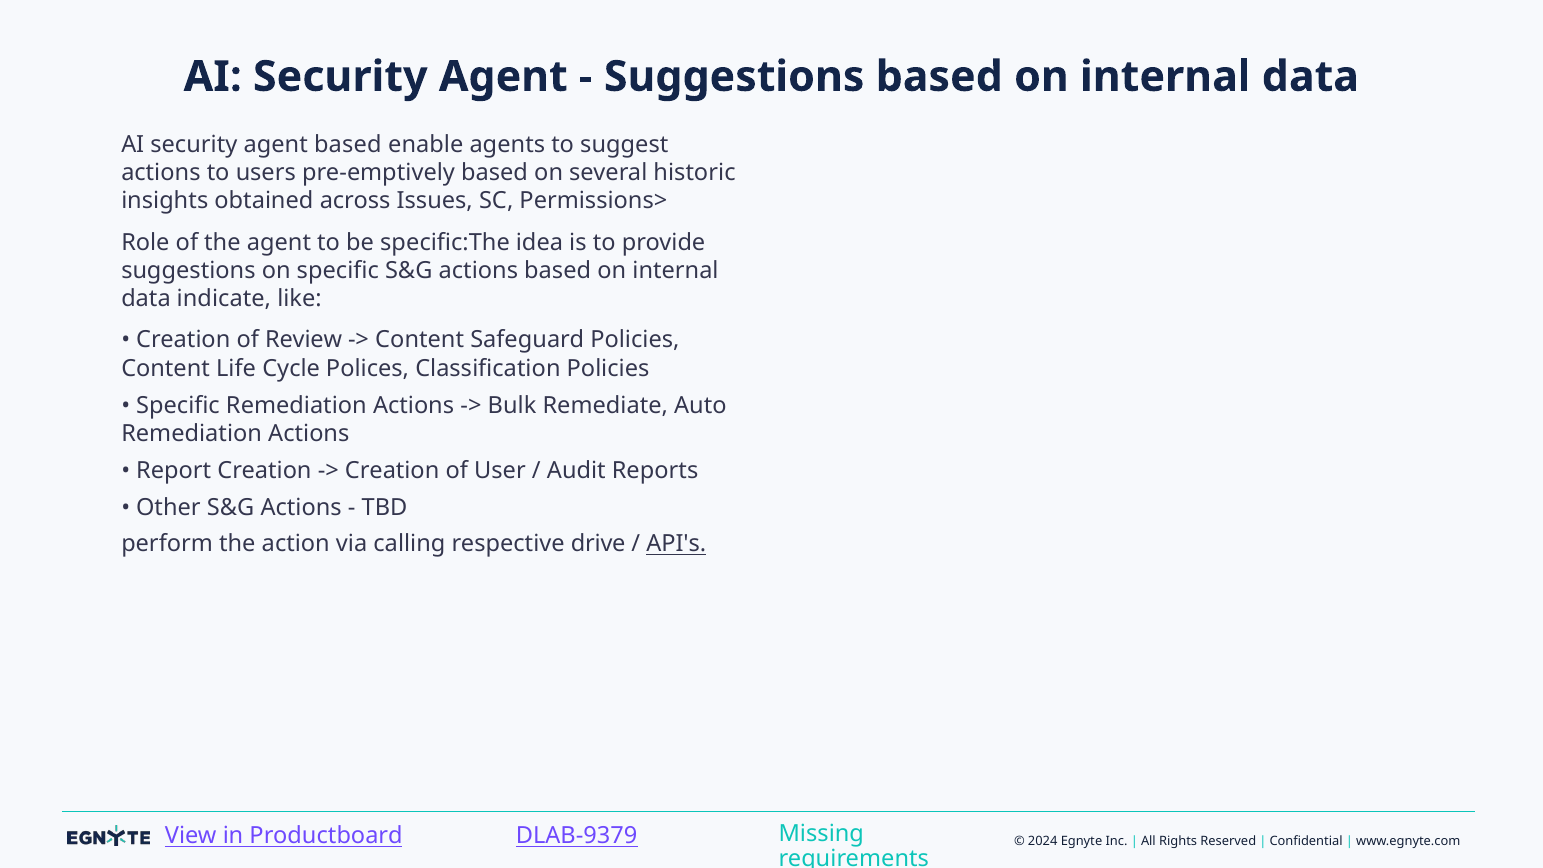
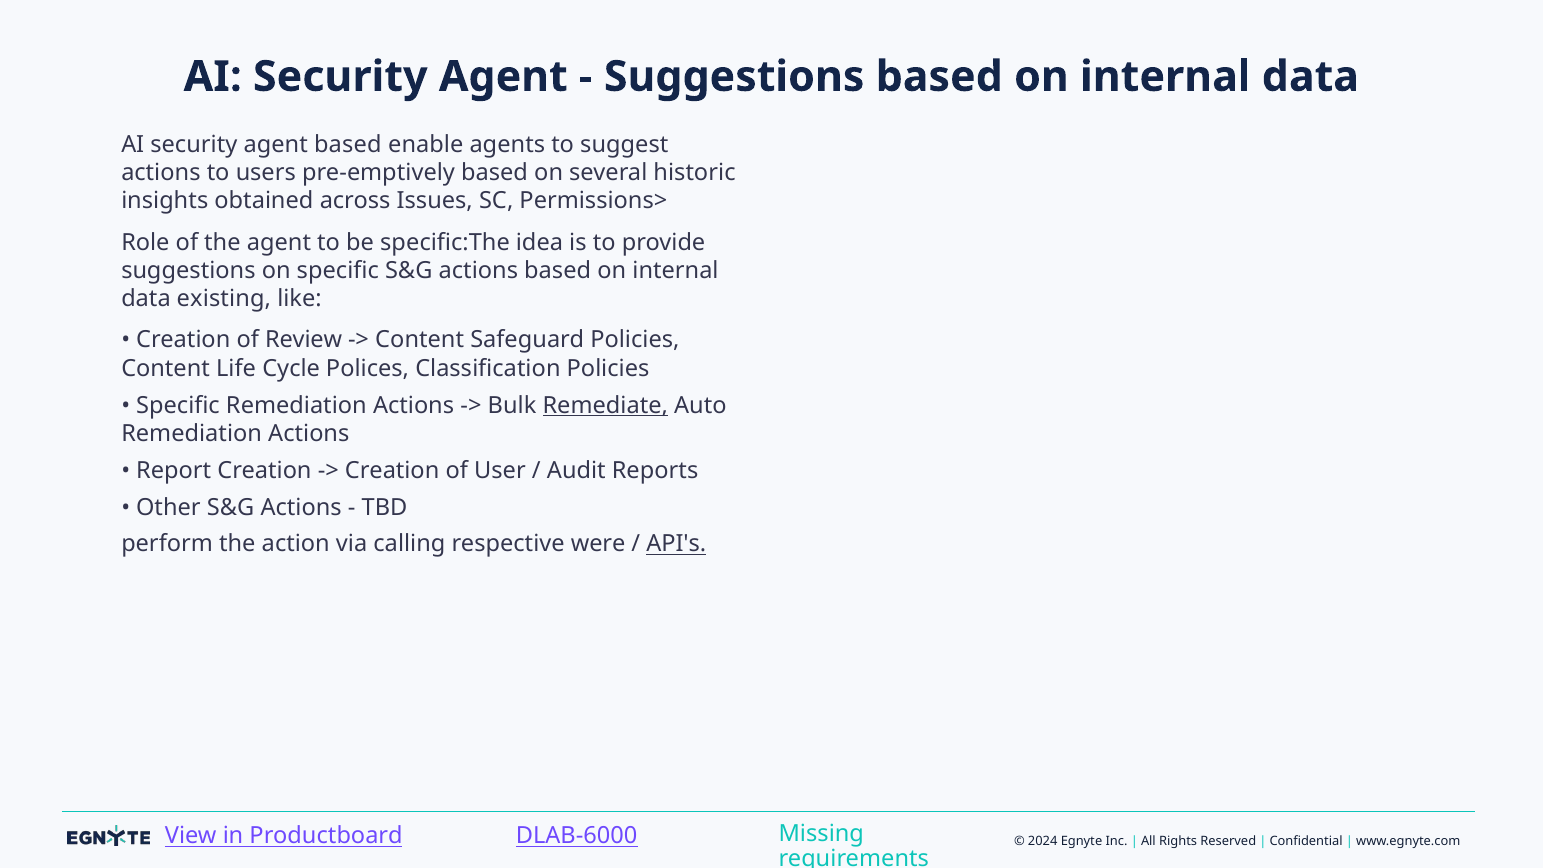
indicate: indicate -> existing (224, 299)
Remediate underline: none -> present (605, 405)
drive: drive -> were (598, 544)
DLAB-9379: DLAB-9379 -> DLAB-6000 (577, 836)
